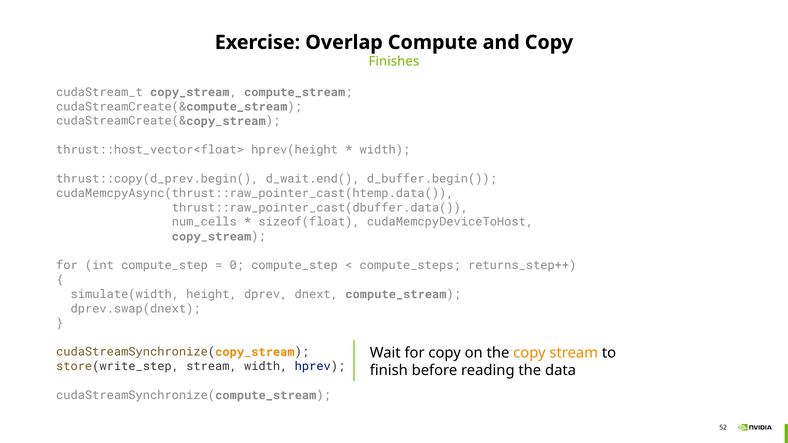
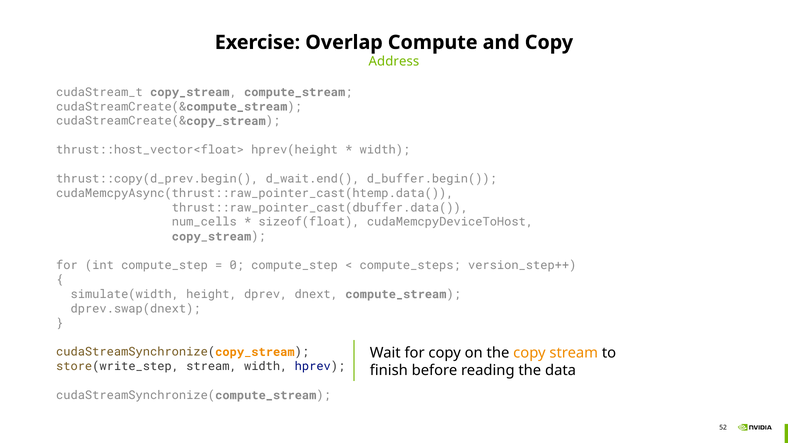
Finishes: Finishes -> Address (394, 62)
returns_step++: returns_step++ -> version_step++ (522, 265)
